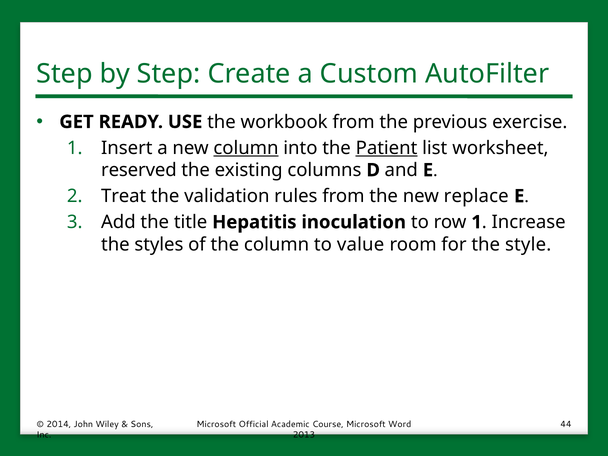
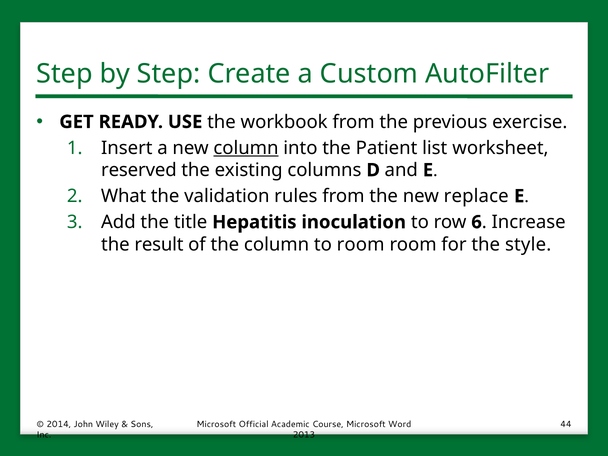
Patient underline: present -> none (387, 148)
Treat: Treat -> What (124, 196)
row 1: 1 -> 6 (477, 222)
styles: styles -> result (159, 244)
to value: value -> room (361, 244)
